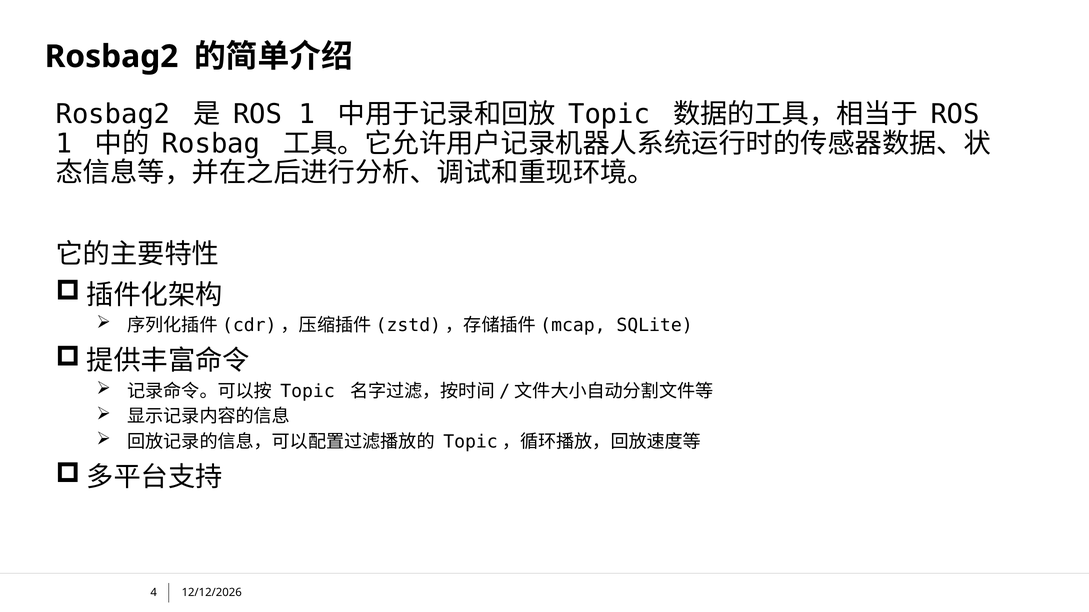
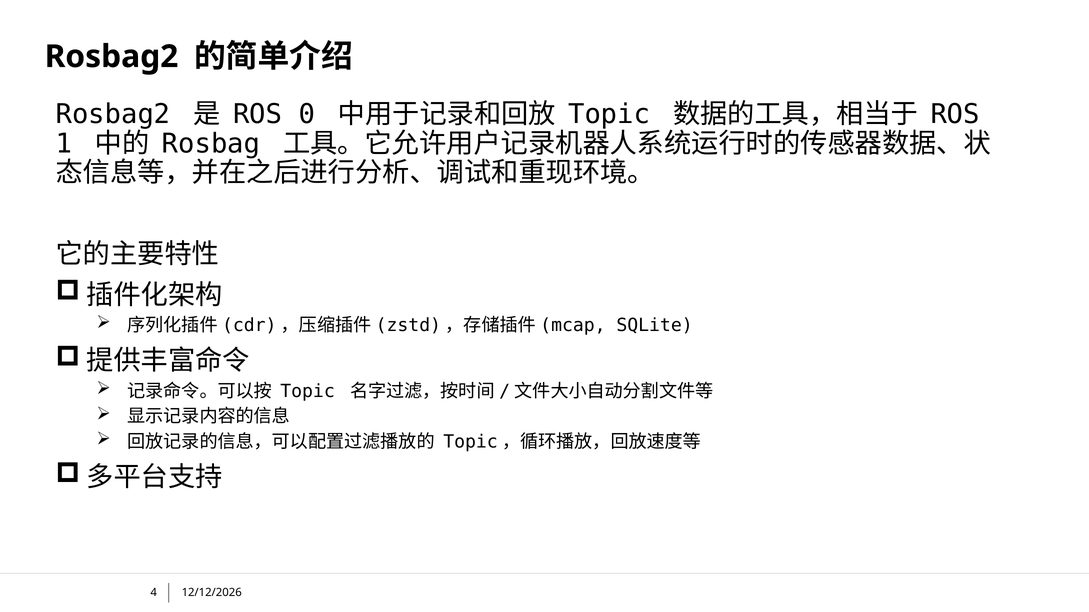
1: 1 -> 0 (307, 114)
